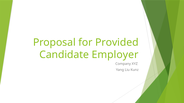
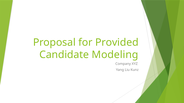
Employer: Employer -> Modeling (115, 55)
